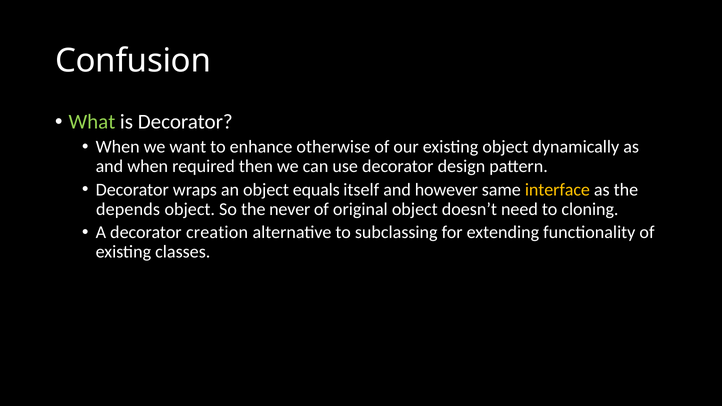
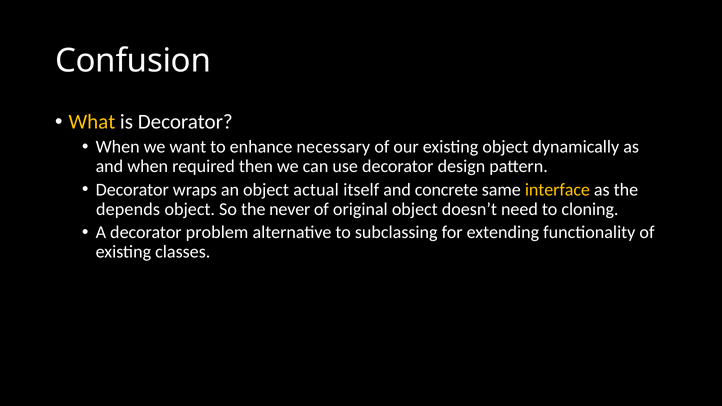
What colour: light green -> yellow (92, 122)
otherwise: otherwise -> necessary (333, 147)
equals: equals -> actual (316, 190)
however: however -> concrete (446, 190)
creation: creation -> problem (217, 232)
